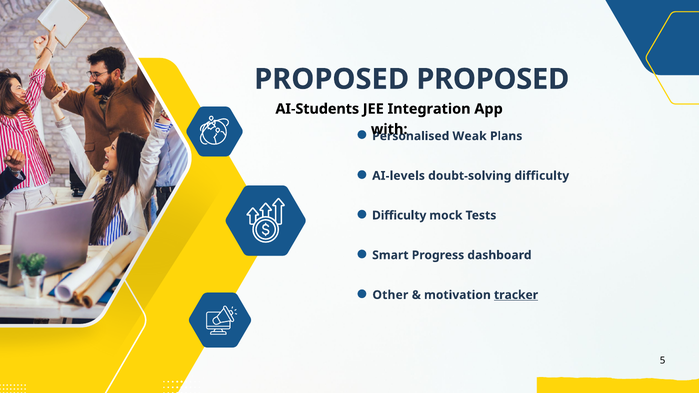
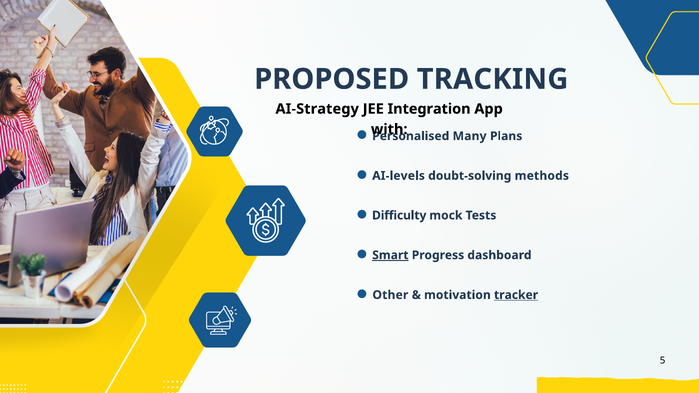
PROPOSED PROPOSED: PROPOSED -> TRACKING (493, 79)
AI-Students: AI-Students -> AI-Strategy (317, 109)
Weak: Weak -> Many (470, 136)
doubt-solving difficulty: difficulty -> methods (542, 176)
Smart underline: none -> present (390, 255)
